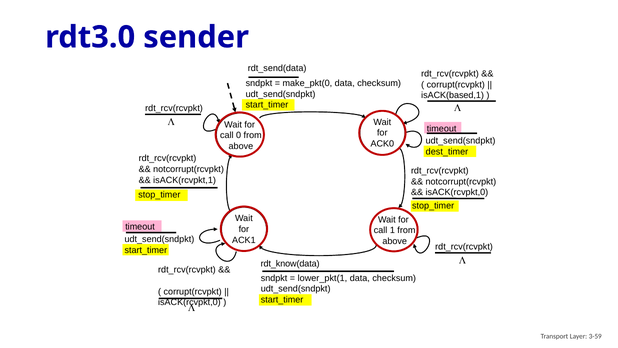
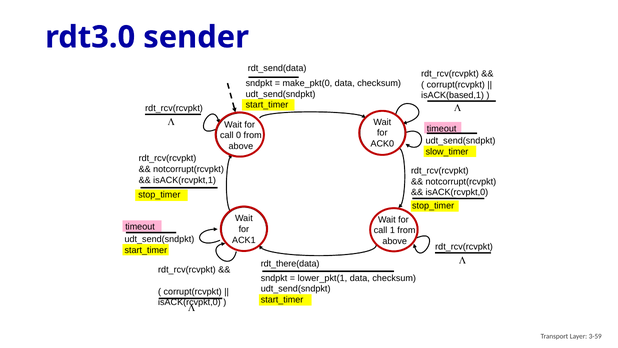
dest_timer: dest_timer -> slow_timer (447, 151)
rdt_know(data: rdt_know(data -> rdt_there(data (290, 264)
